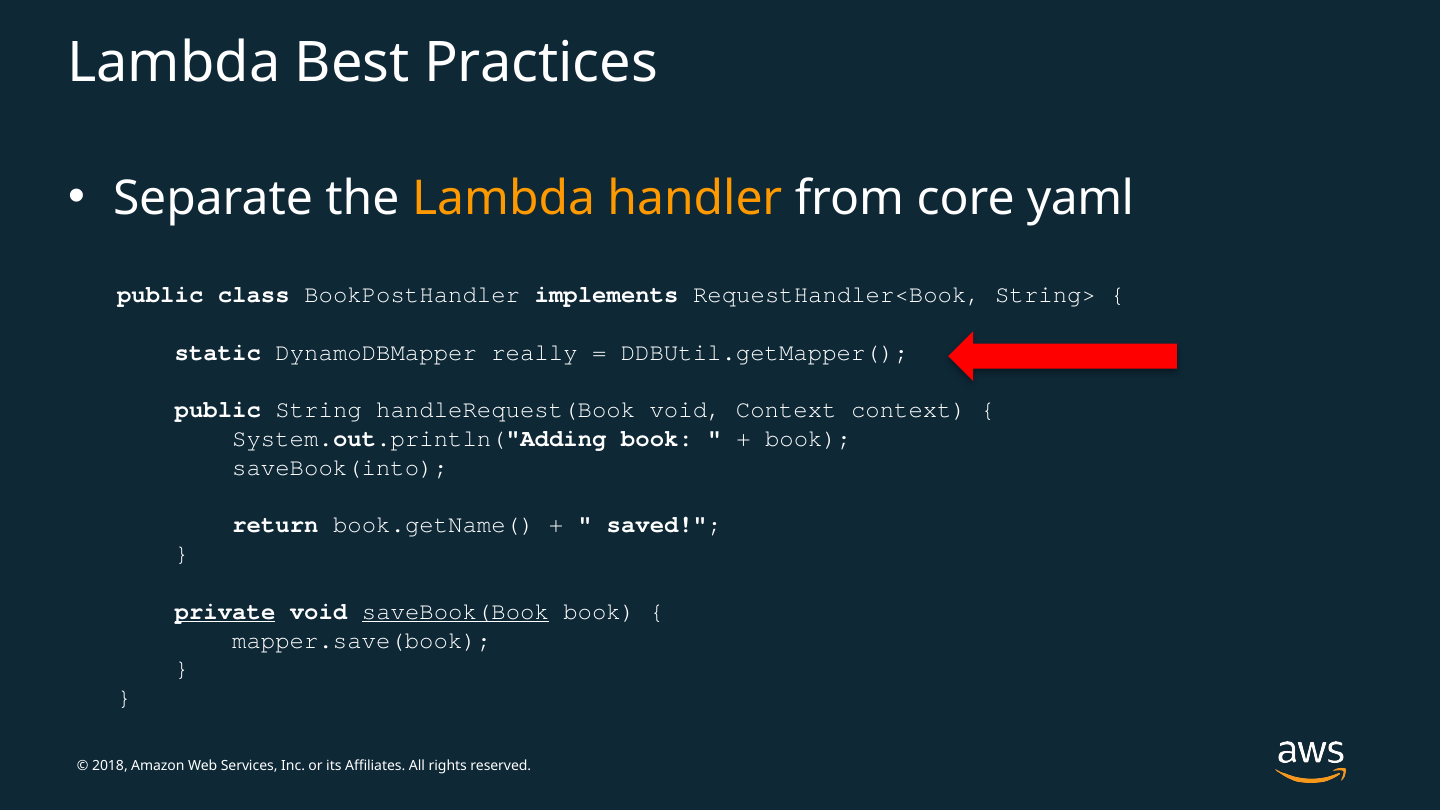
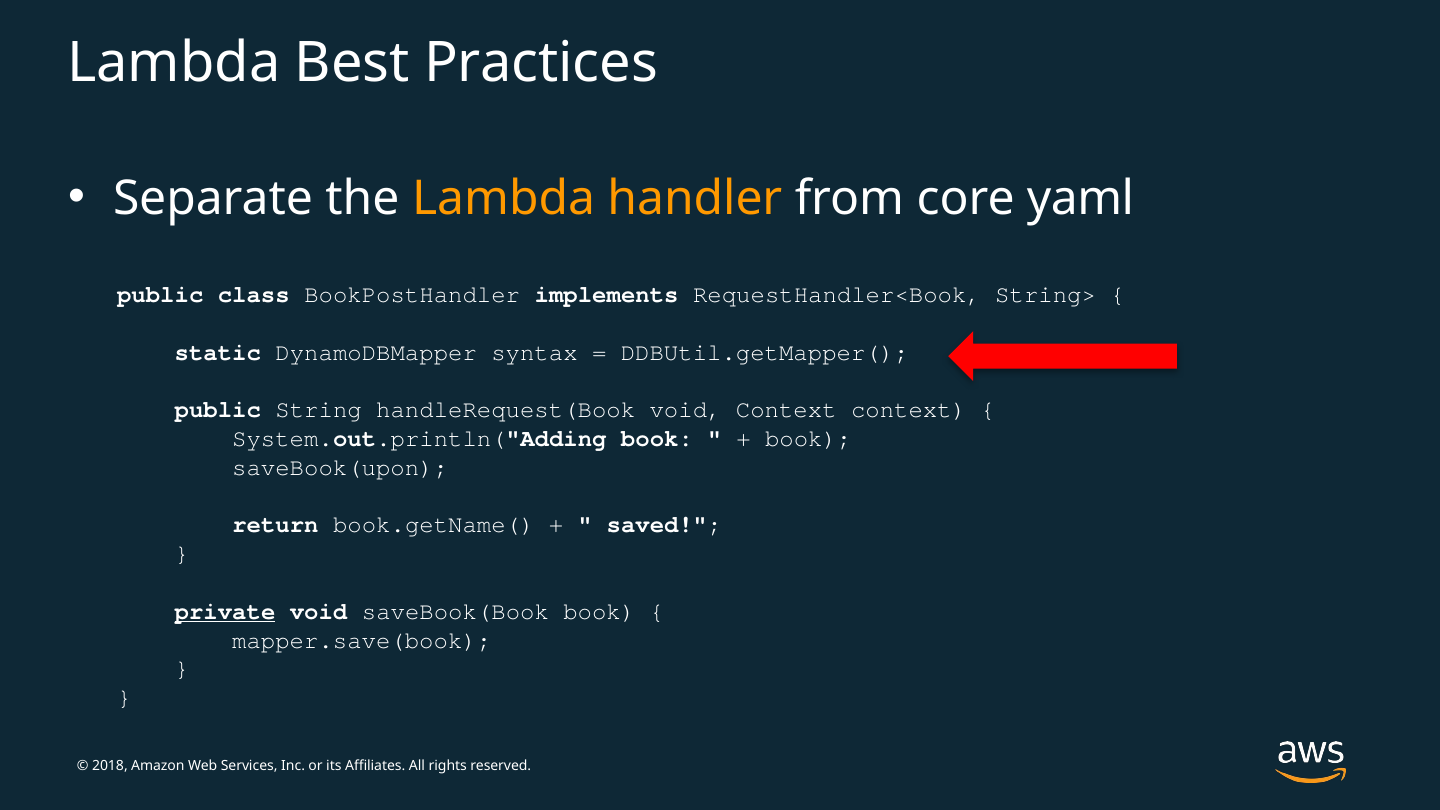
really: really -> syntax (534, 352)
saveBook(into: saveBook(into -> saveBook(upon (340, 467)
saveBook(Book underline: present -> none (455, 611)
